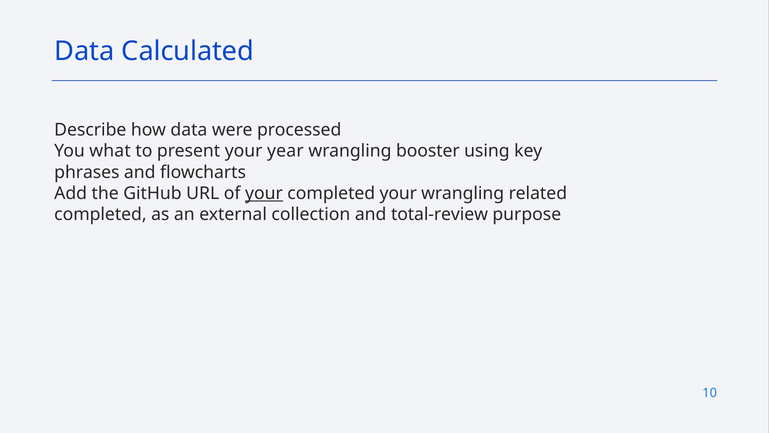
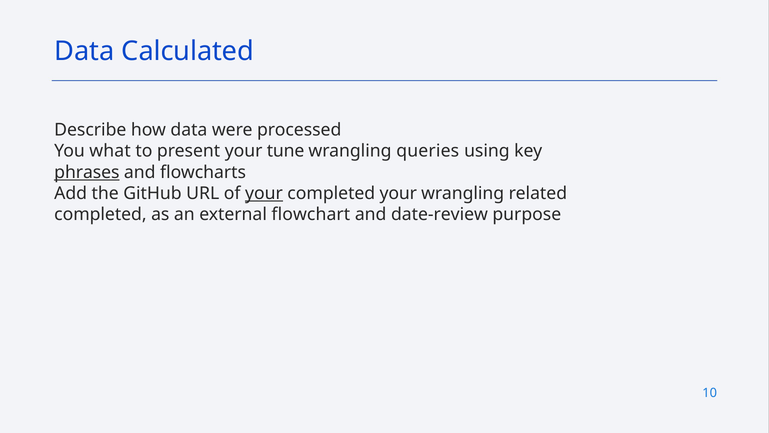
year: year -> tune (286, 151)
booster: booster -> queries (428, 151)
phrases underline: none -> present (87, 172)
collection: collection -> flowchart (311, 214)
total-review: total-review -> date-review (439, 214)
